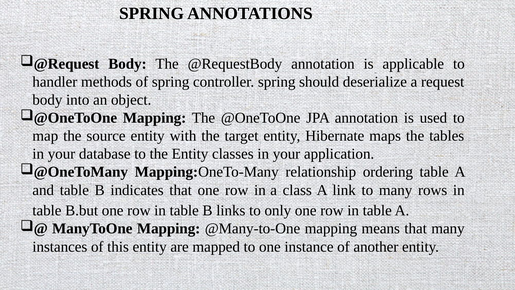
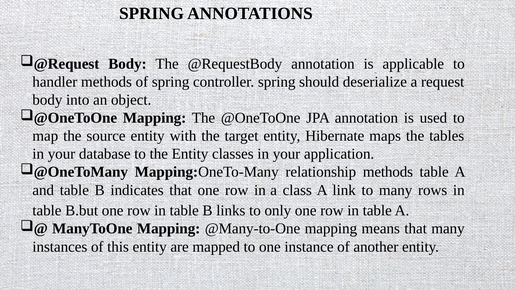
relationship ordering: ordering -> methods (388, 172)
